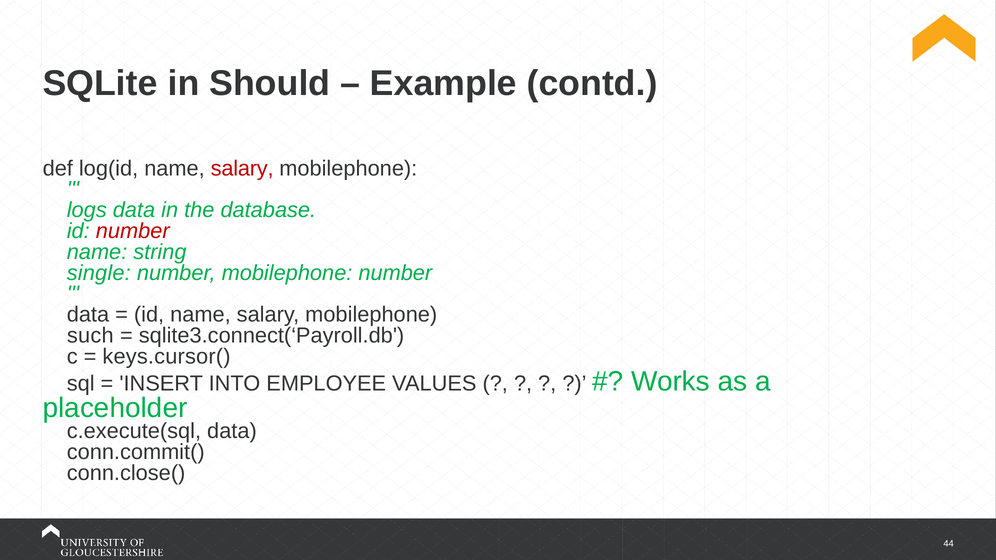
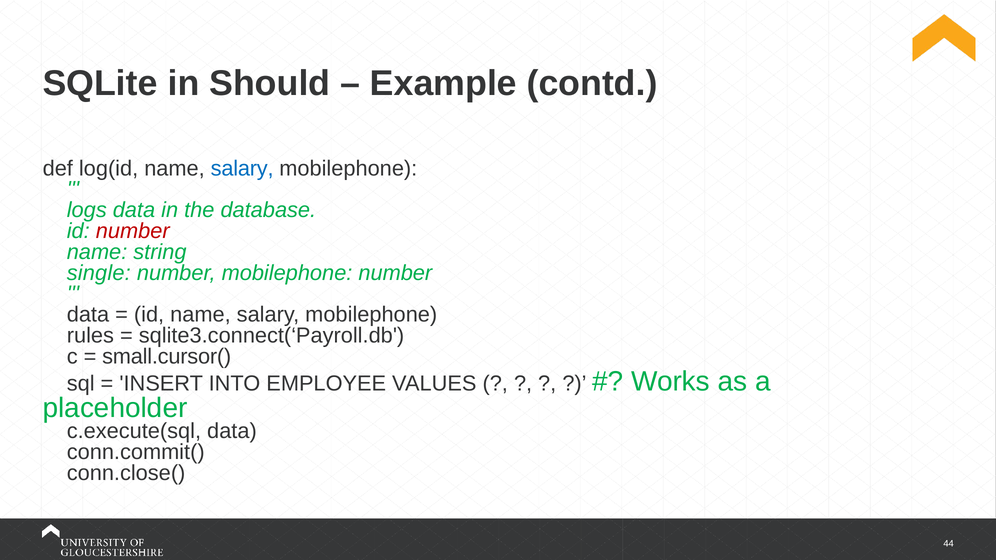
salary colour: red -> blue (242, 168)
such: such -> rules (90, 336)
keys.cursor(: keys.cursor( -> small.cursor( (167, 357)
